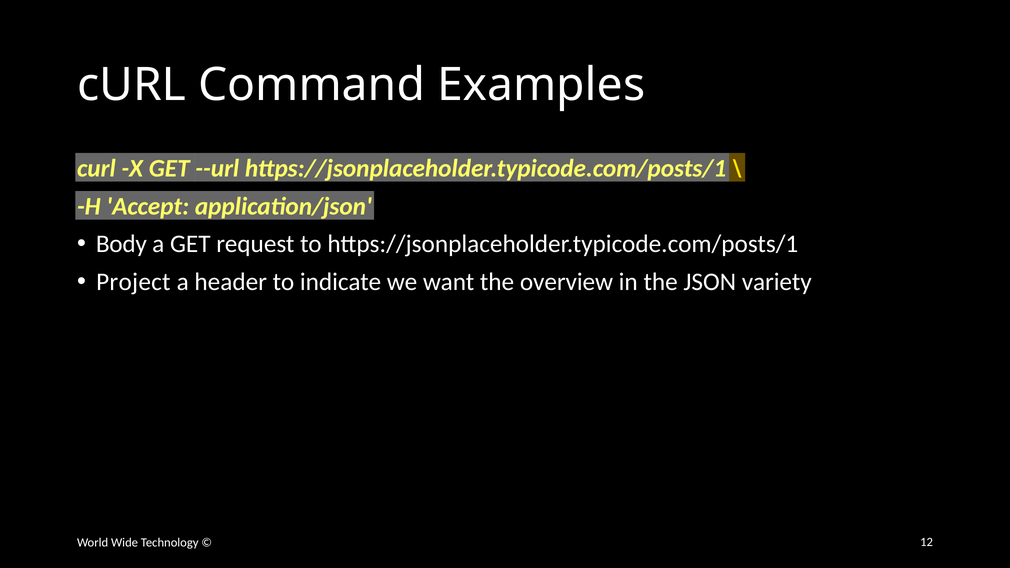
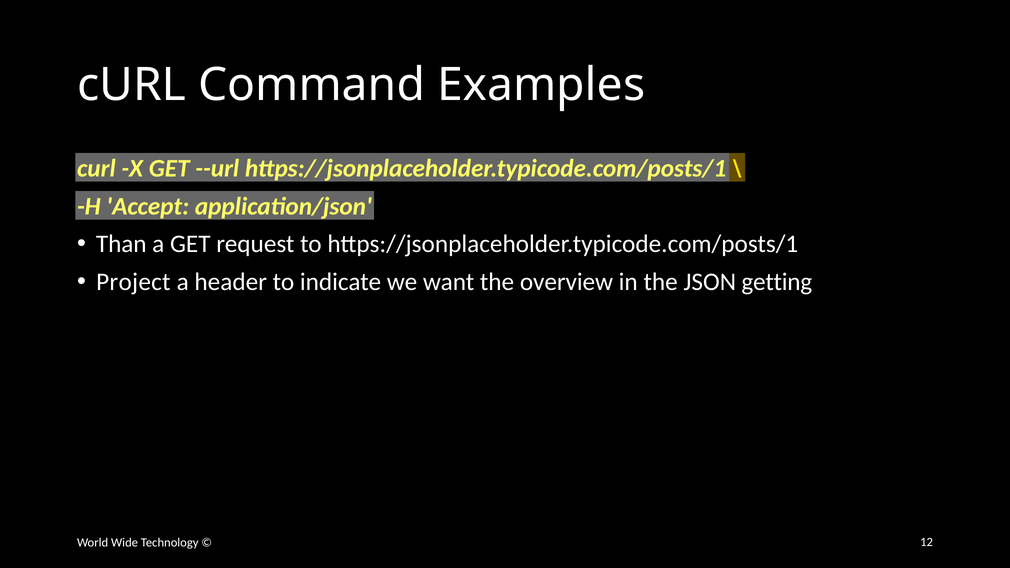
Body: Body -> Than (121, 244)
variety: variety -> getting (777, 282)
